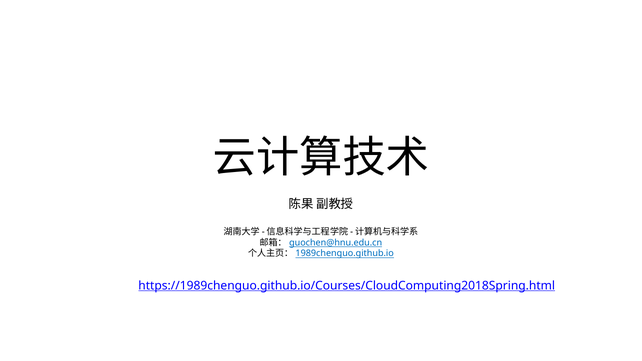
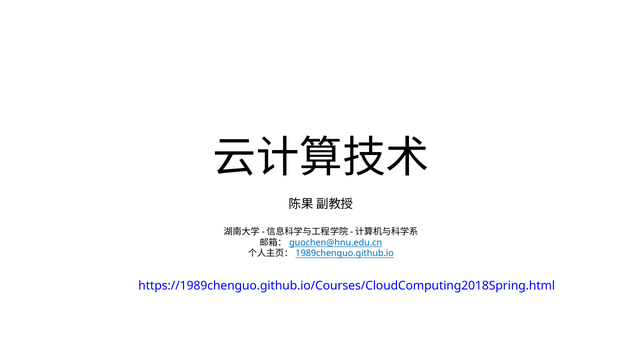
https://1989chenguo.github.io/Courses/CloudComputing2018Spring.html underline: present -> none (347, 286)
